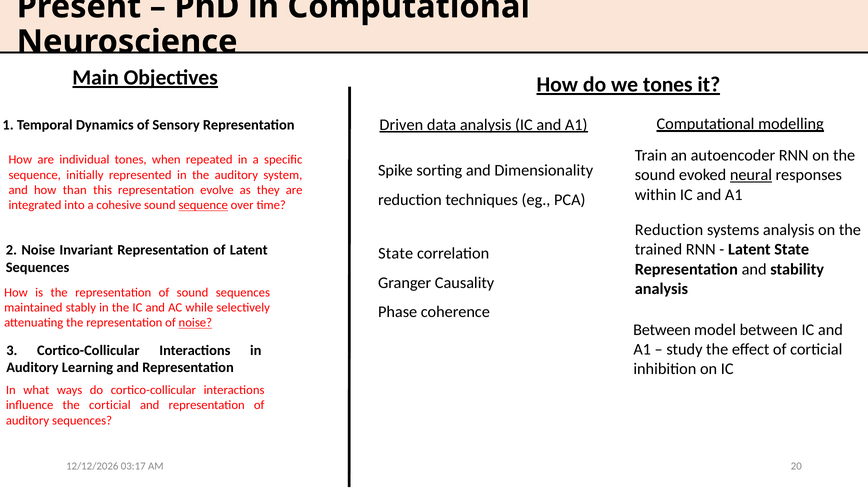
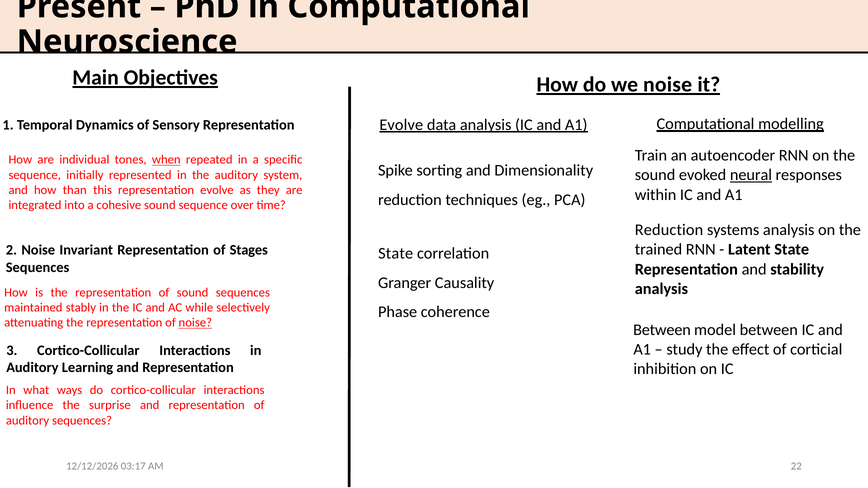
we tones: tones -> noise (668, 85)
Driven: Driven -> Evolve (401, 125)
when underline: none -> present (166, 160)
sequence underline: present -> none (203, 205)
of Latent: Latent -> Stages (249, 250)
the corticial: corticial -> surprise (110, 405)
20: 20 -> 22 (796, 466)
